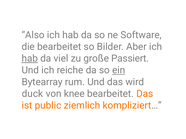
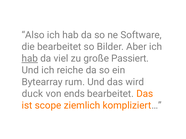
ein underline: present -> none (119, 70)
knee: knee -> ends (74, 94)
public: public -> scope (48, 106)
